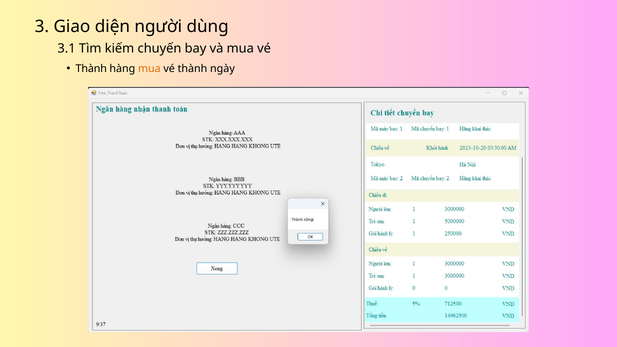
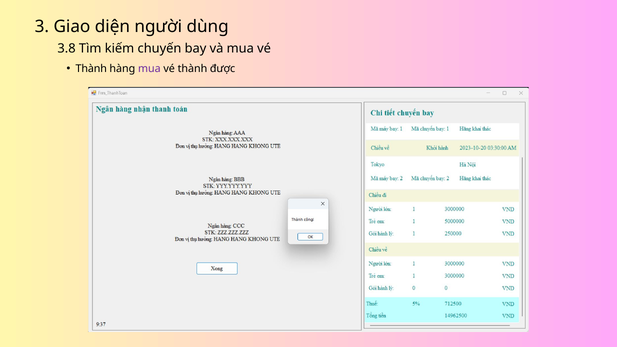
3.1: 3.1 -> 3.8 (67, 49)
mua colour: orange -> purple (149, 69)
ngày: ngày -> được (223, 69)
